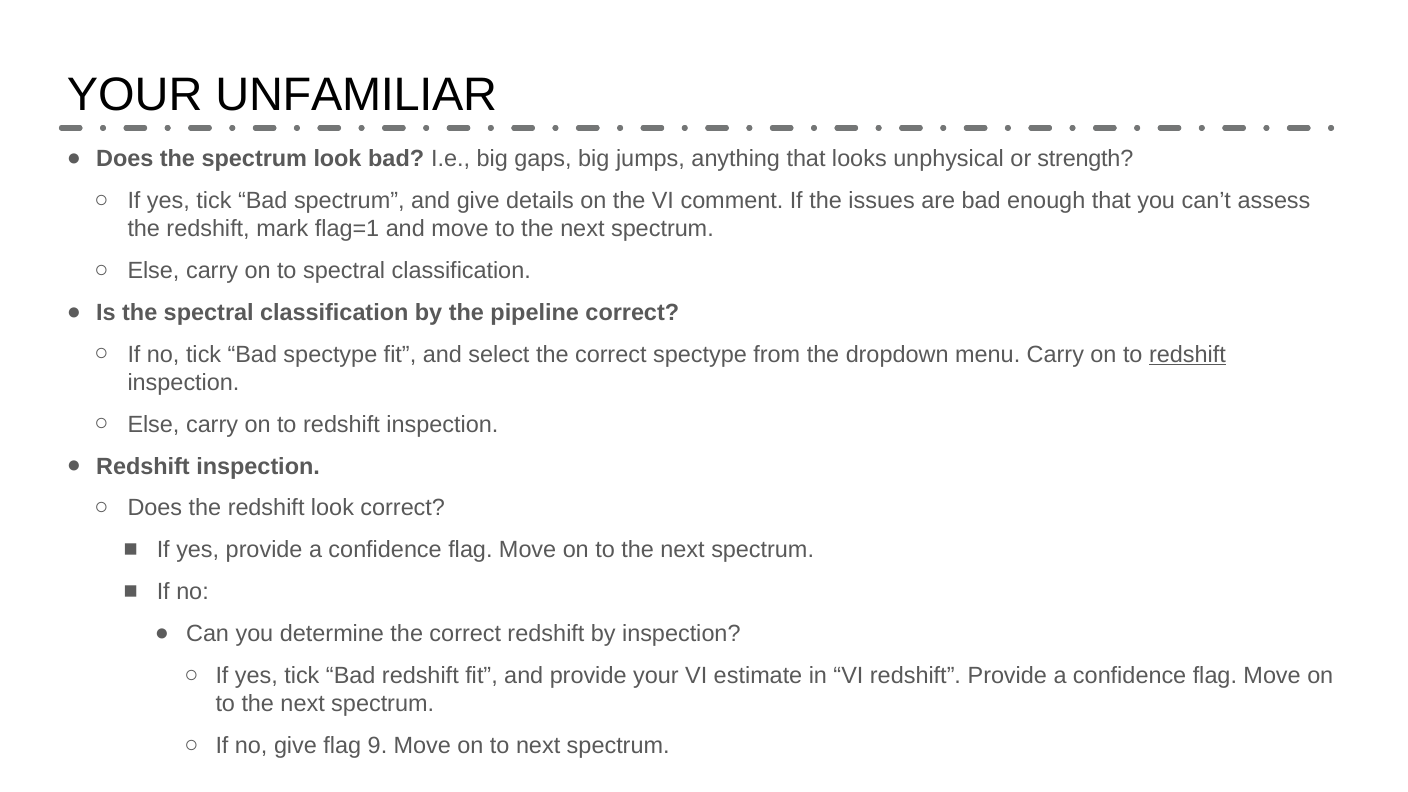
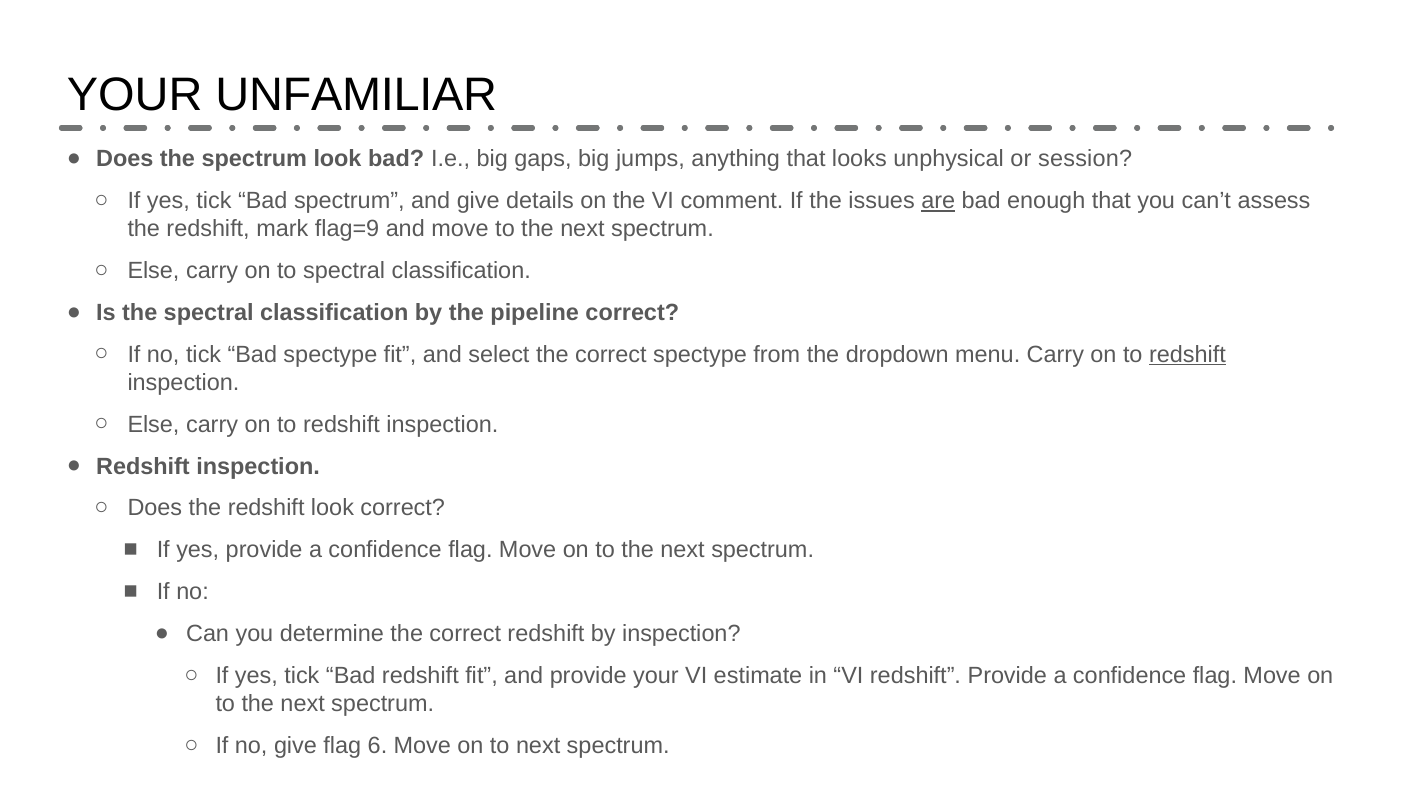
strength: strength -> session (1085, 159)
are underline: none -> present (938, 201)
flag=1: flag=1 -> flag=9 (347, 229)
9: 9 -> 6 (377, 746)
